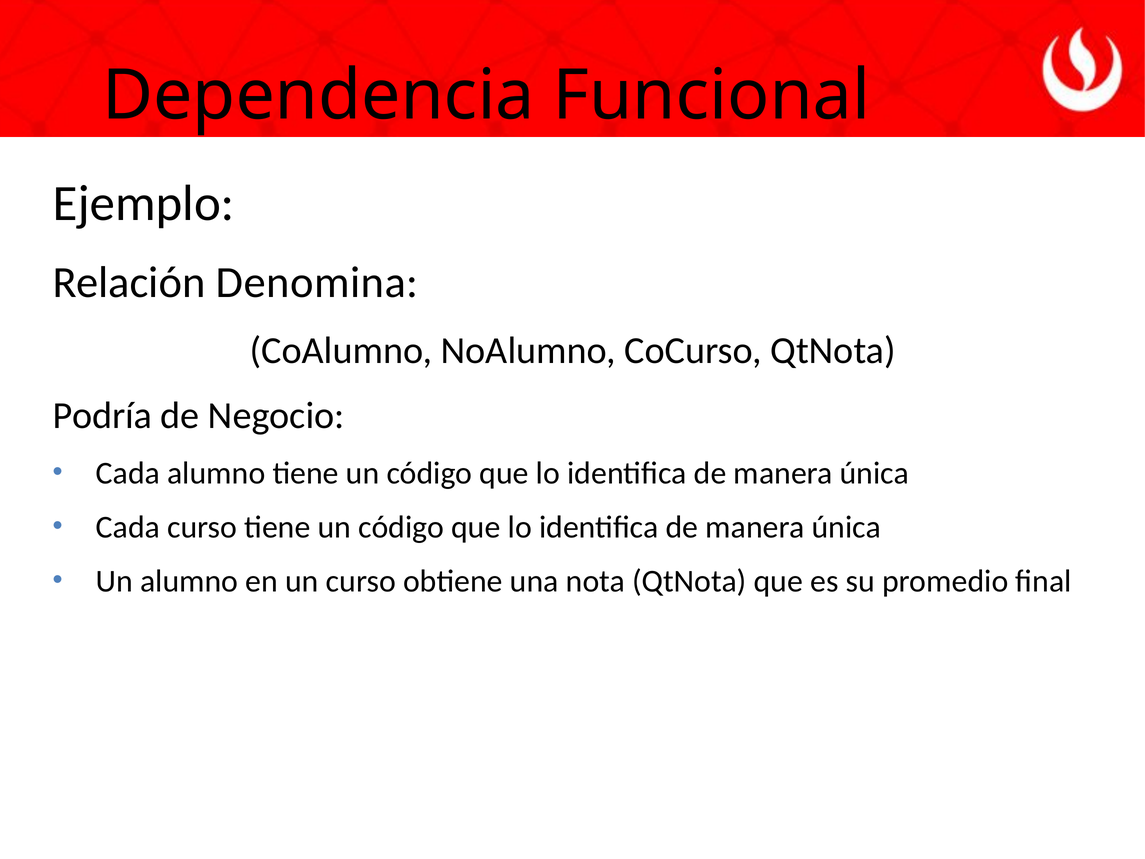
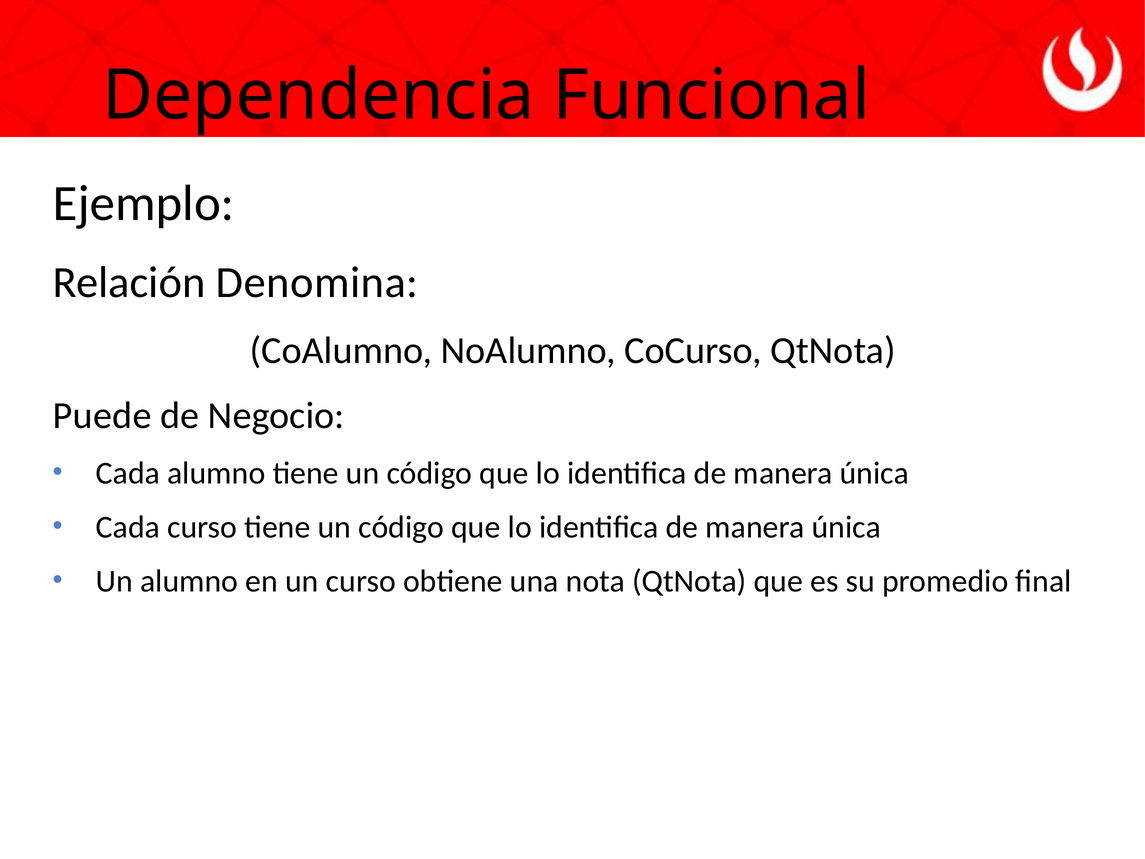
Podría: Podría -> Puede (102, 416)
